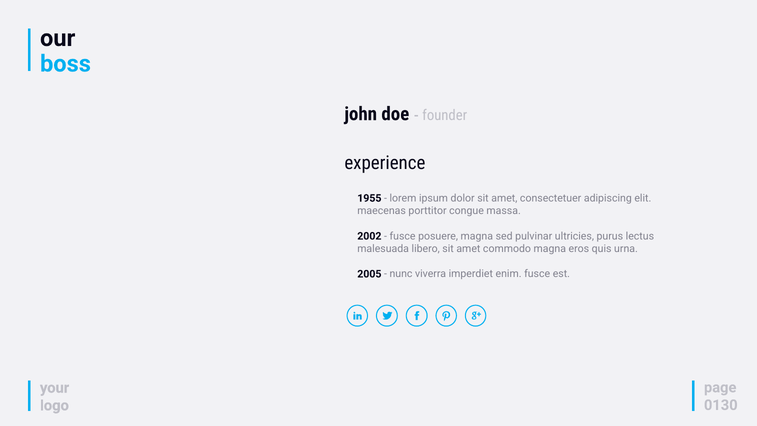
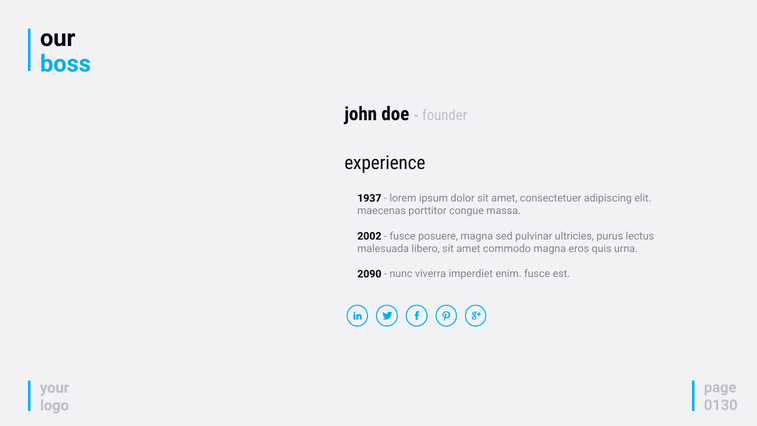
1955: 1955 -> 1937 (369, 198)
2005: 2005 -> 2090 (369, 274)
